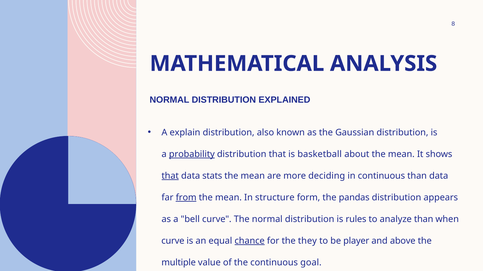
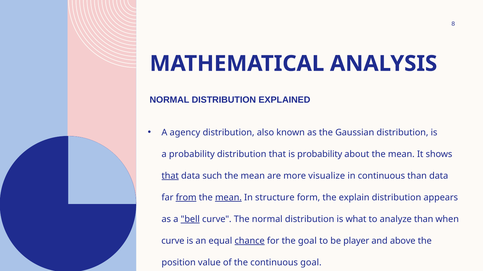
explain: explain -> agency (185, 133)
probability underline: present -> none (192, 154)
is basketball: basketball -> probability (320, 154)
stats: stats -> such (212, 176)
deciding: deciding -> visualize (327, 176)
mean underline: none -> present (228, 198)
pandas: pandas -> explain (354, 198)
bell underline: none -> present (190, 220)
rules: rules -> what (356, 220)
the they: they -> goal (307, 241)
multiple: multiple -> position (179, 263)
